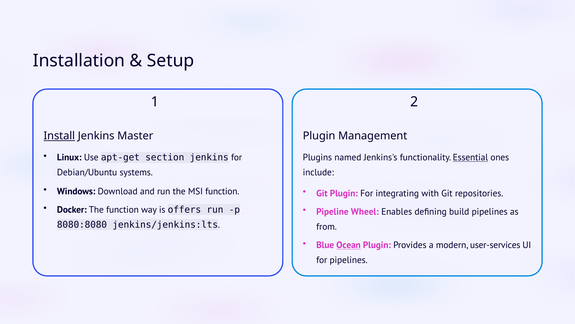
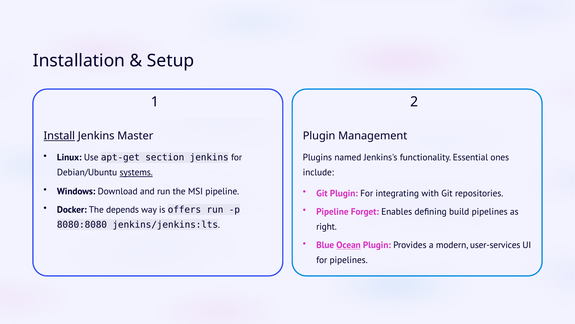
Essential underline: present -> none (470, 157)
systems underline: none -> present (136, 172)
MSI function: function -> pipeline (222, 191)
The function: function -> depends (122, 209)
Wheel: Wheel -> Forget (365, 211)
from: from -> right (327, 226)
